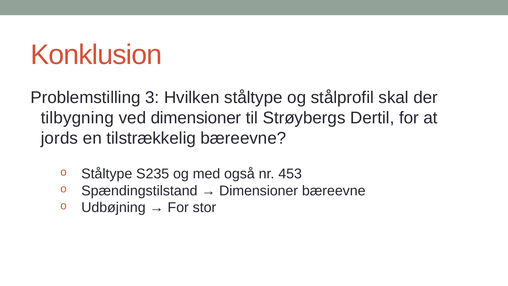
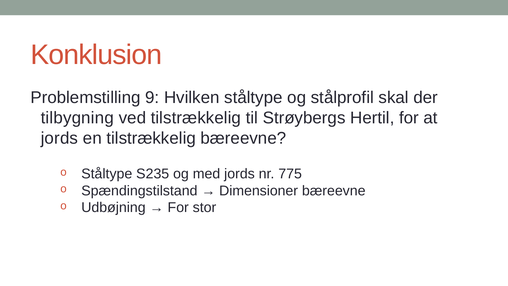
3: 3 -> 9 (152, 98)
ved dimensioner: dimensioner -> tilstrækkelig (196, 118)
Dertil: Dertil -> Hertil (372, 118)
med også: også -> jords (239, 174)
453: 453 -> 775 (290, 174)
